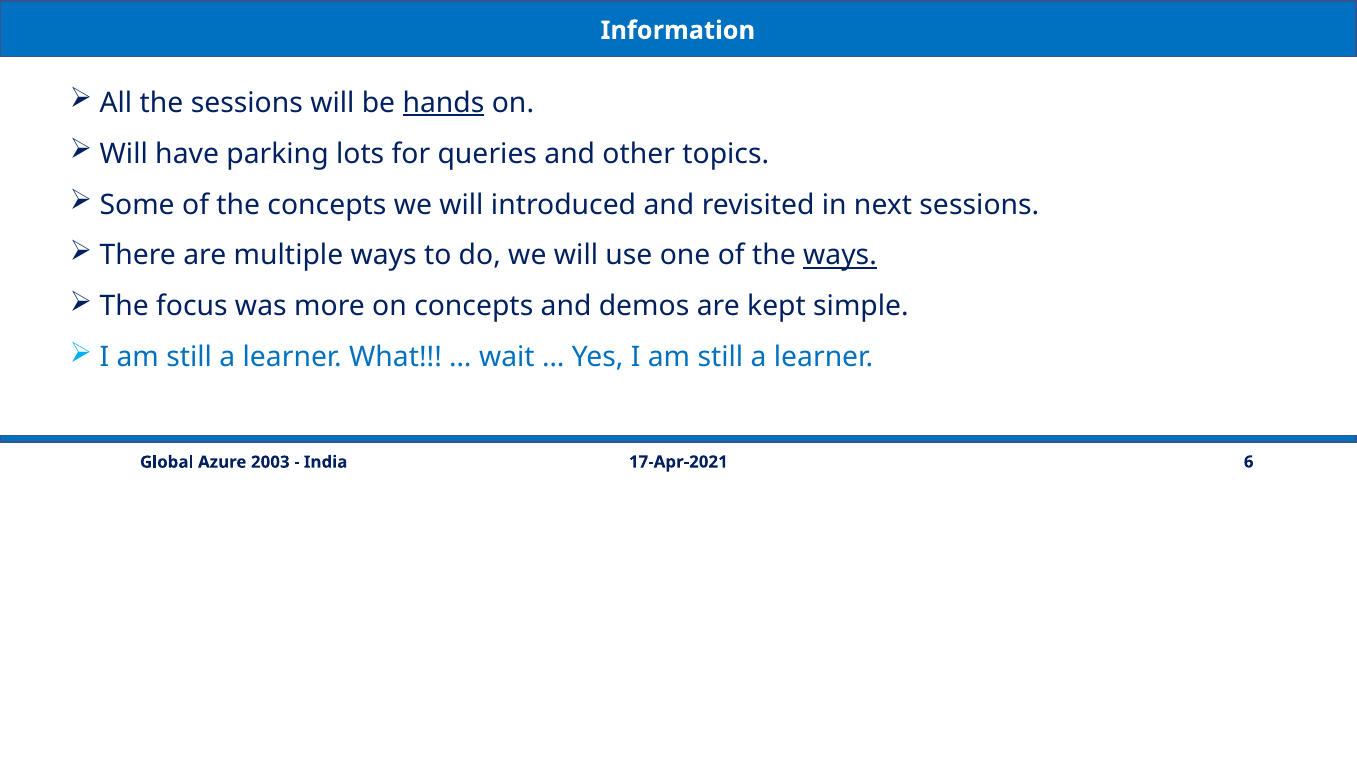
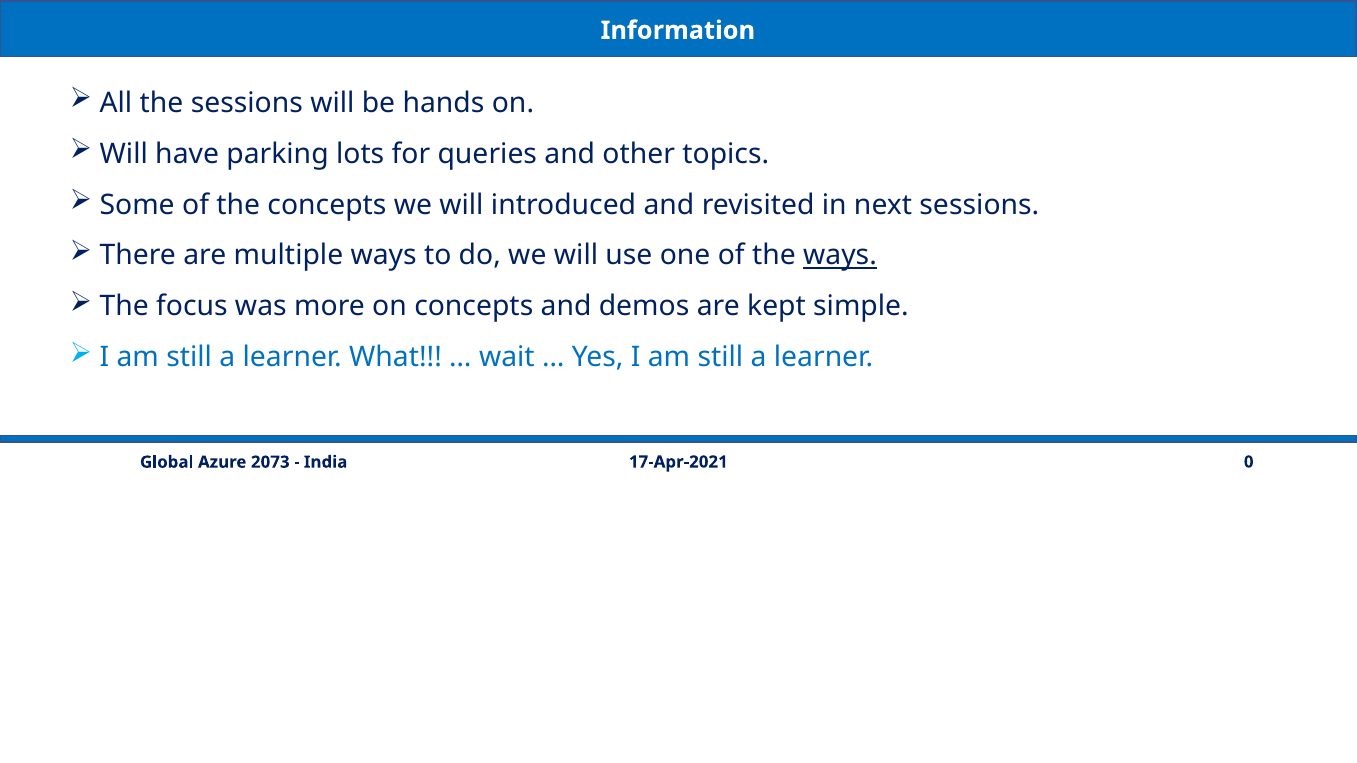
hands underline: present -> none (444, 103)
6: 6 -> 0 (1249, 462)
2003: 2003 -> 2073 (270, 462)
